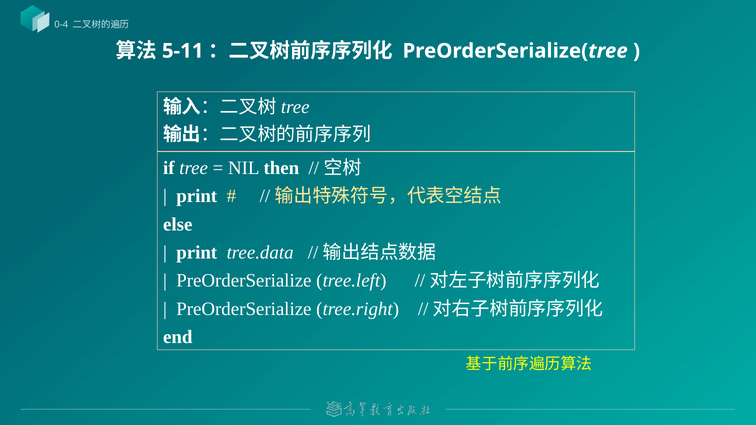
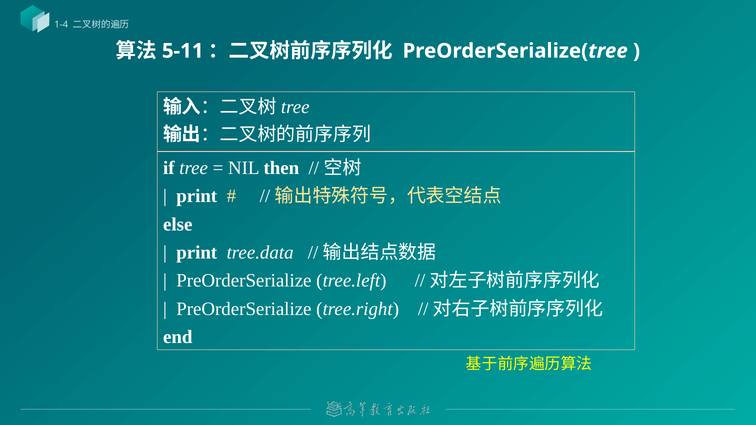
0-4: 0-4 -> 1-4 (61, 25)
